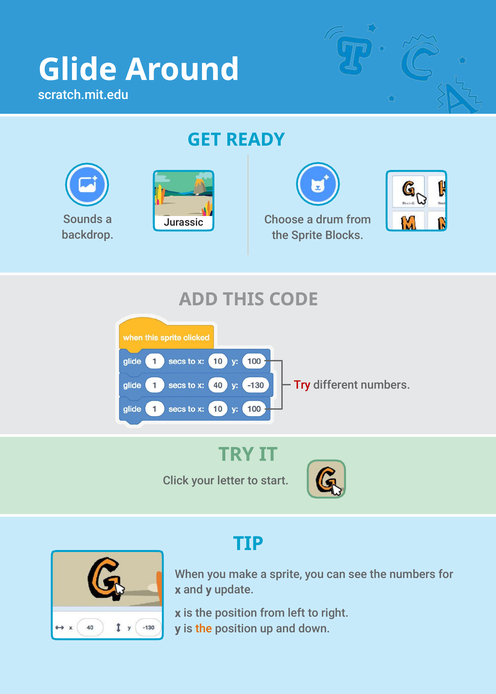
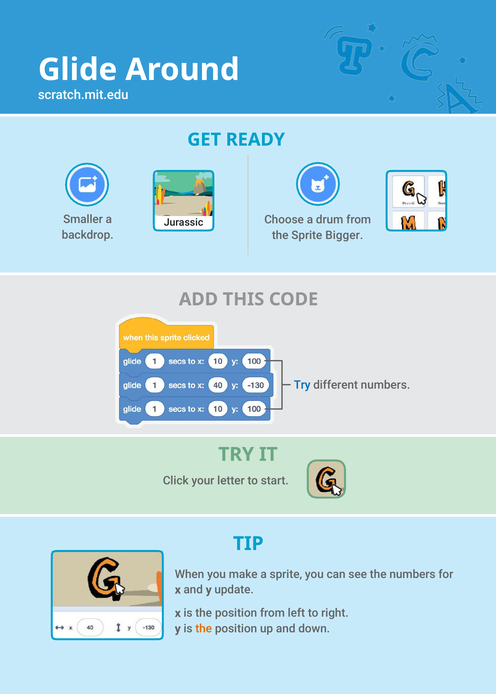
Sounds: Sounds -> Smaller (83, 220)
Blocks: Blocks -> Bigger (344, 235)
Try colour: red -> blue (302, 385)
